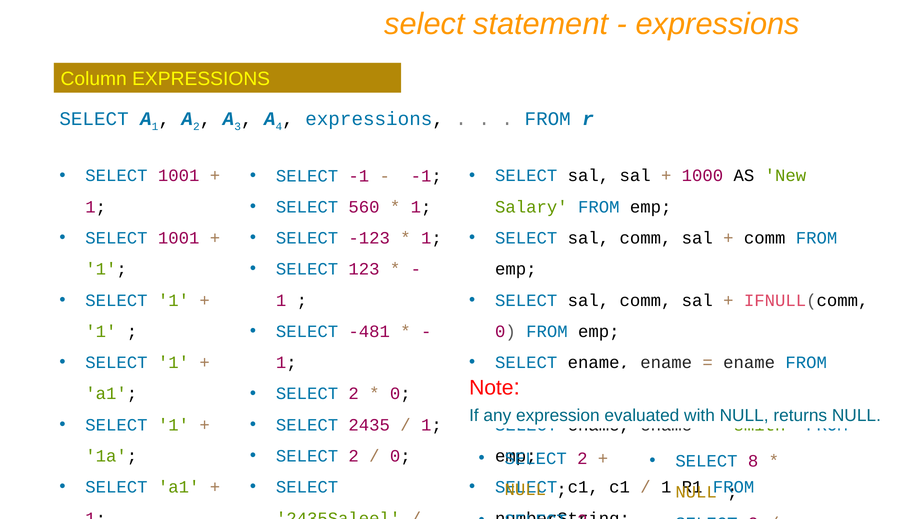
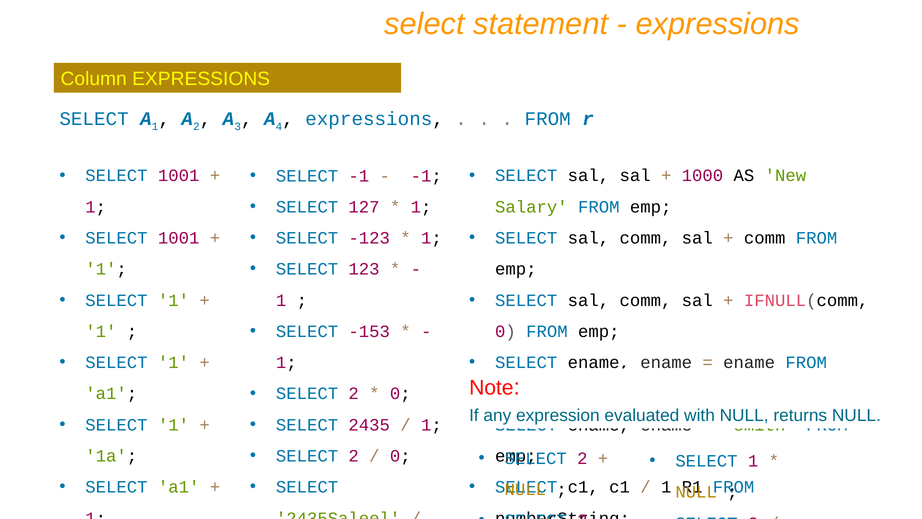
560: 560 -> 127 (364, 207)
-481: -481 -> -153 (369, 331)
8: 8 -> 1 (753, 461)
